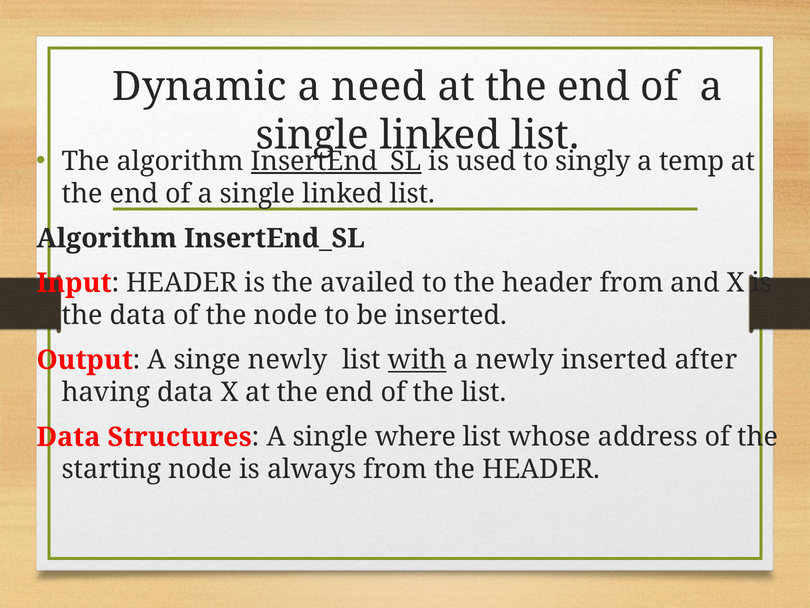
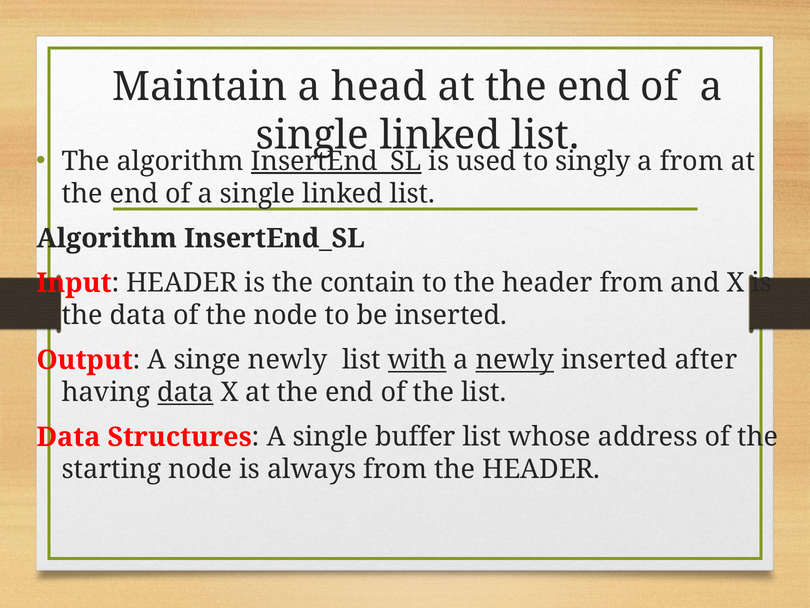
Dynamic: Dynamic -> Maintain (200, 87)
need: need -> head (379, 87)
a temp: temp -> from (692, 161)
availed: availed -> contain (368, 283)
newly underline: none -> present (515, 360)
data underline: none -> present (185, 392)
where: where -> buffer (415, 437)
